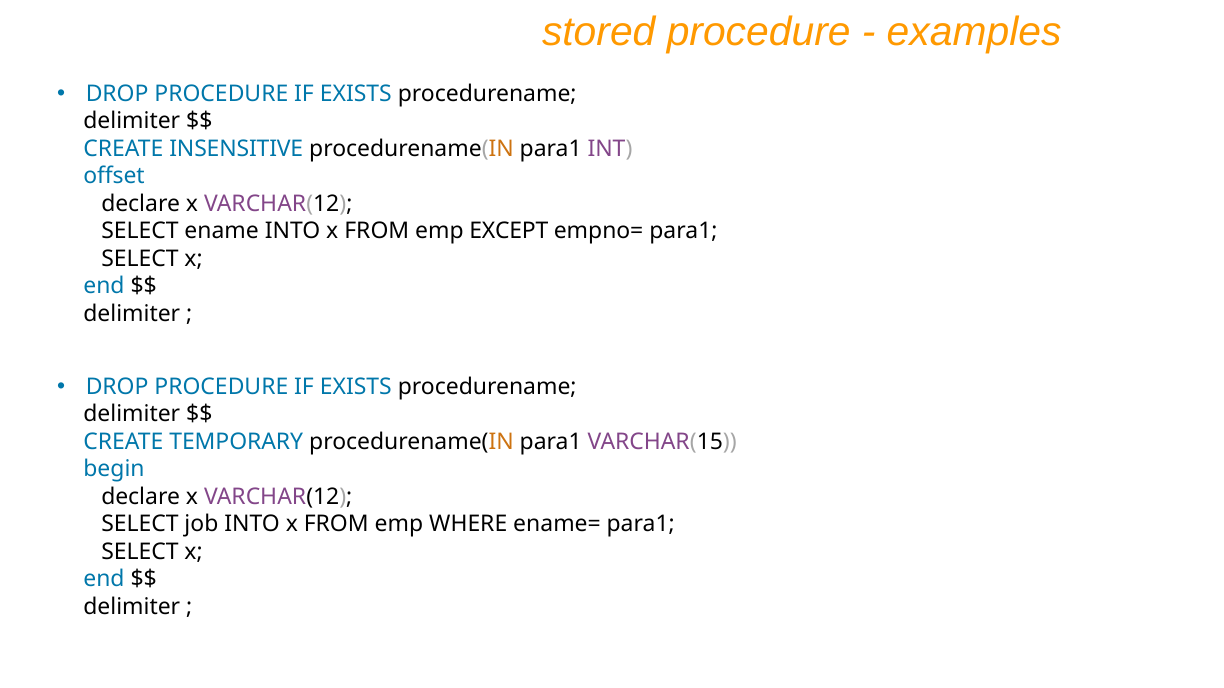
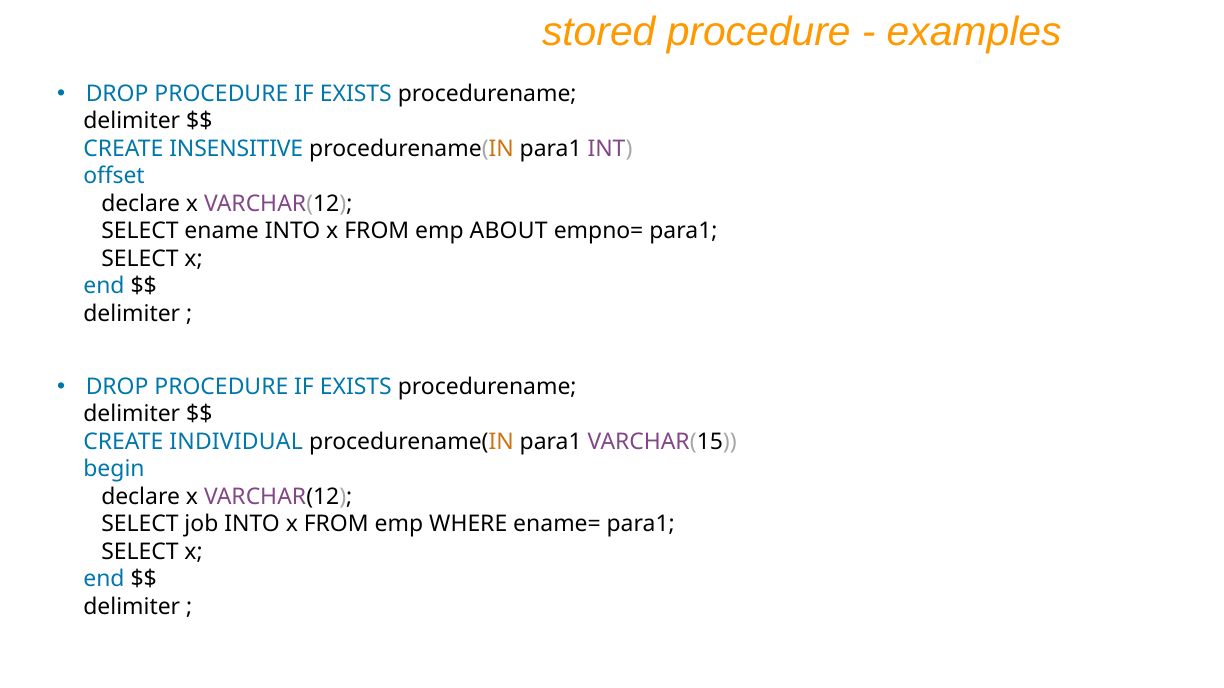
EXCEPT: EXCEPT -> ABOUT (509, 232)
TEMPORARY: TEMPORARY -> INDIVIDUAL (236, 442)
